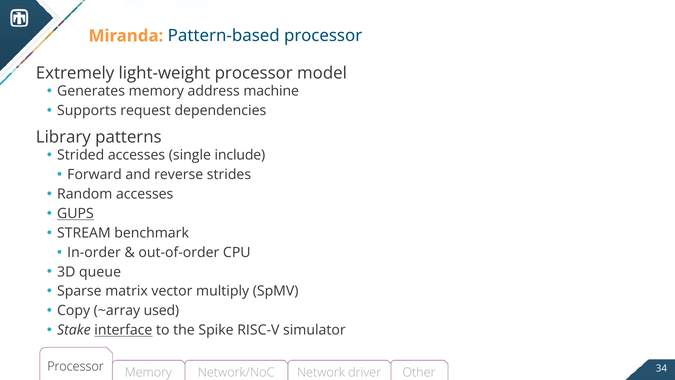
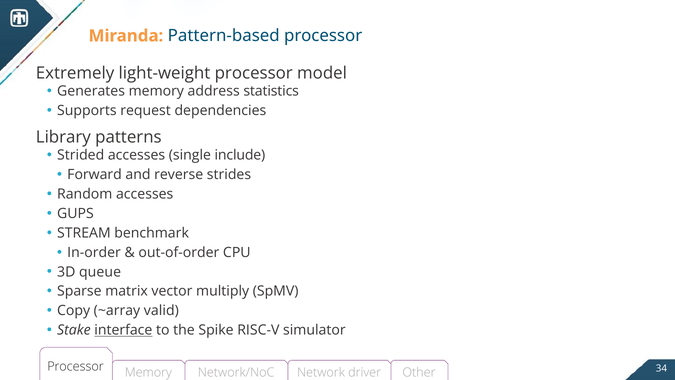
machine: machine -> statistics (271, 91)
GUPS underline: present -> none (75, 213)
used: used -> valid (161, 311)
